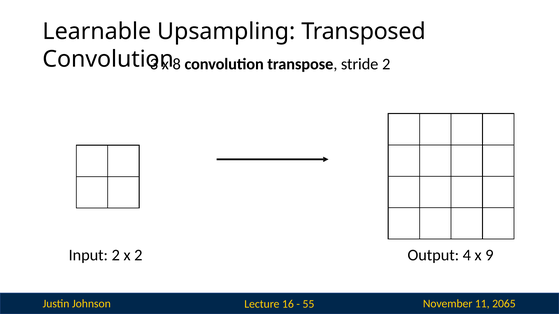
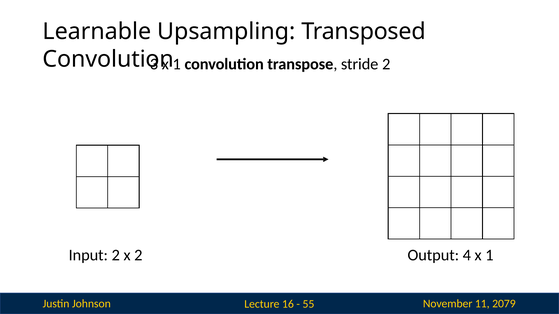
8: 8 -> 1 (177, 64)
4 x 9: 9 -> 1 (489, 256)
2065: 2065 -> 2079 (504, 304)
